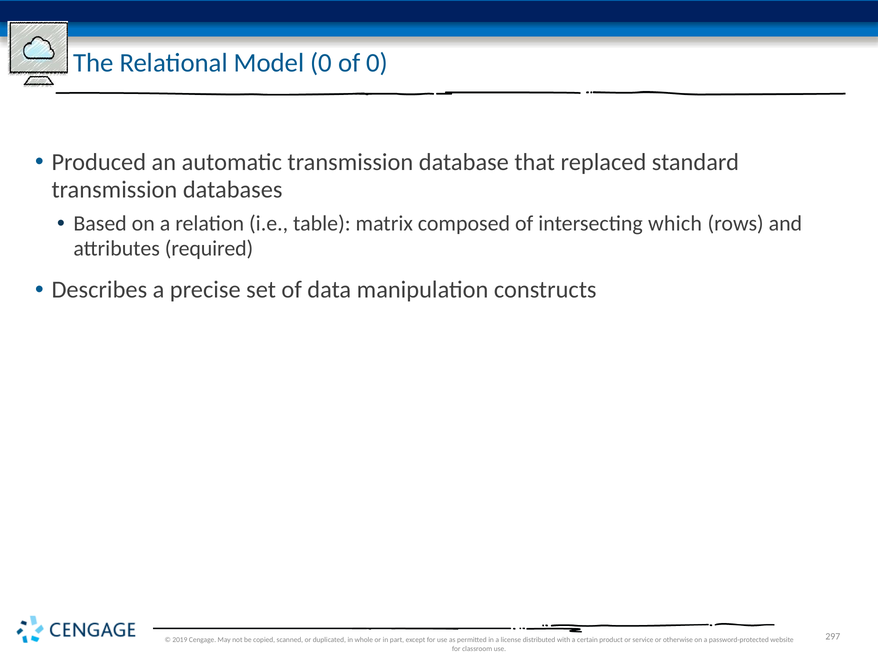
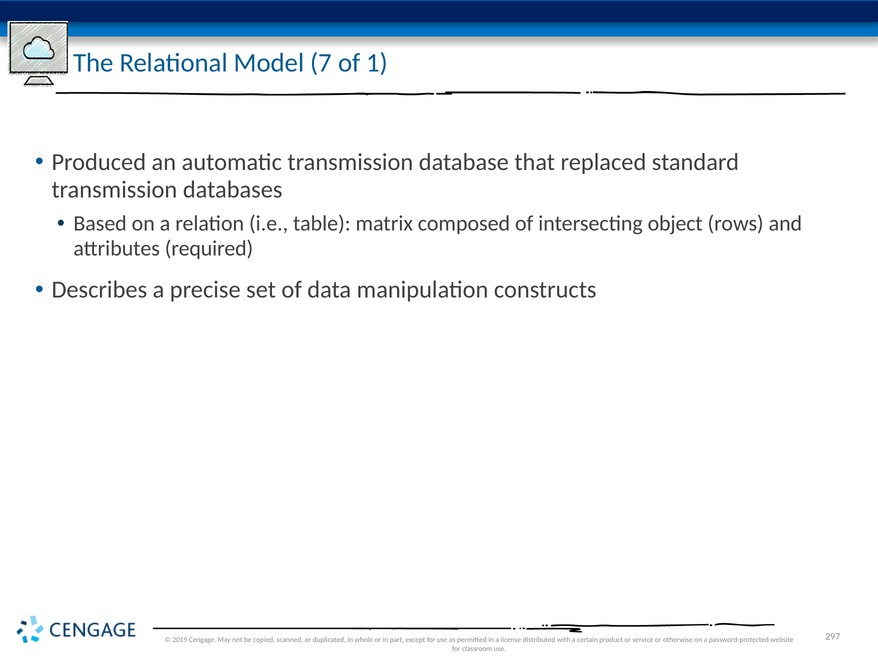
Model 0: 0 -> 7 (321, 63)
of 0: 0 -> 1 (377, 63)
which: which -> object (675, 223)
